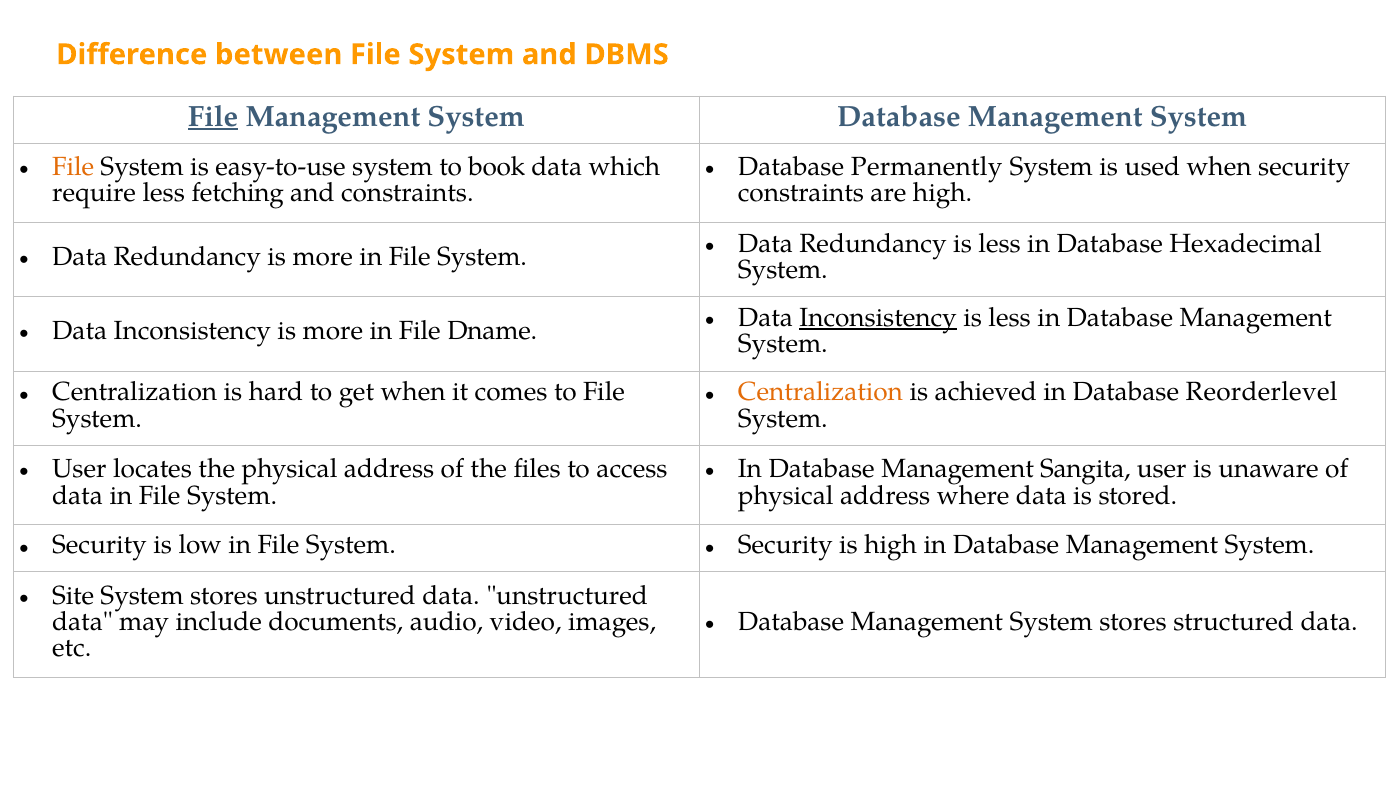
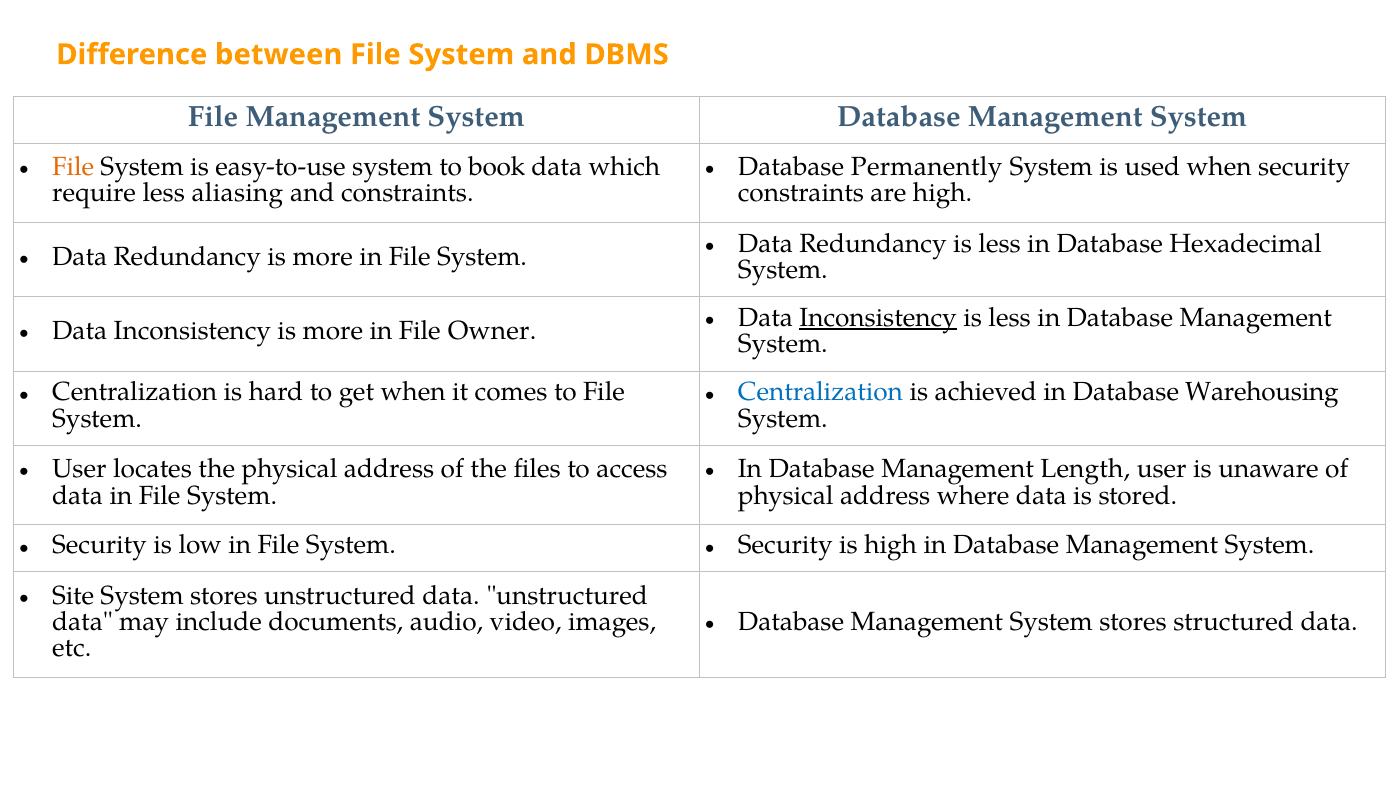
File underline: present -> none (213, 117)
fetching: fetching -> aliasing (237, 193)
Dname: Dname -> Owner (492, 331)
Centralization colour: orange -> blue (820, 392)
Reorderlevel: Reorderlevel -> Warehousing (1262, 392)
Sangita: Sangita -> Length (1085, 469)
